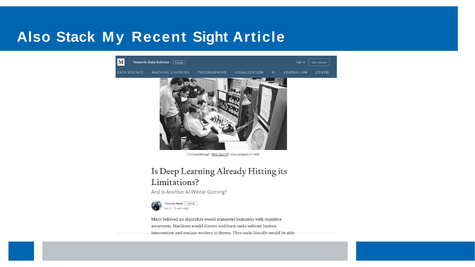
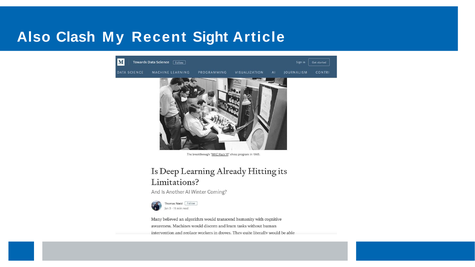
Stack: Stack -> Clash (76, 37)
